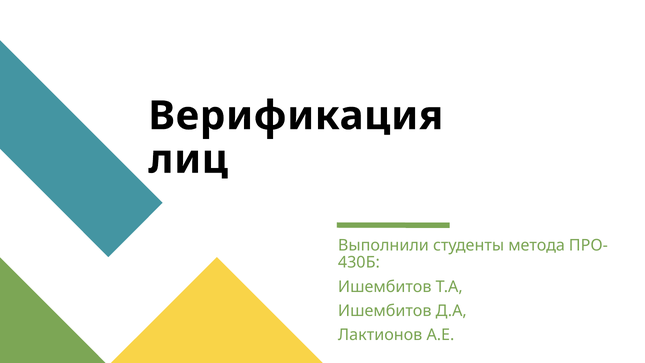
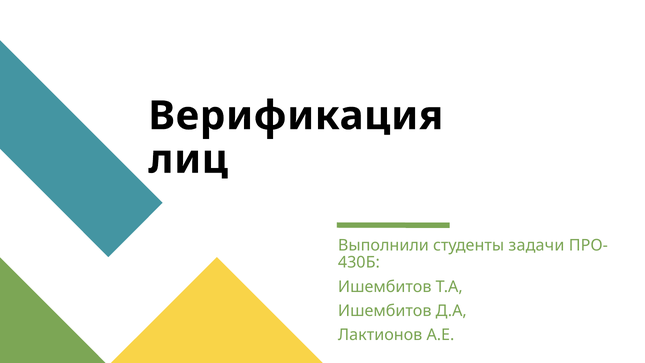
метода: метода -> задачи (536, 245)
